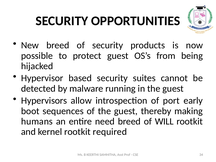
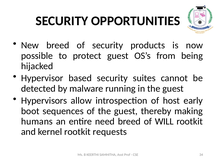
port: port -> host (171, 101)
required: required -> requests (110, 132)
